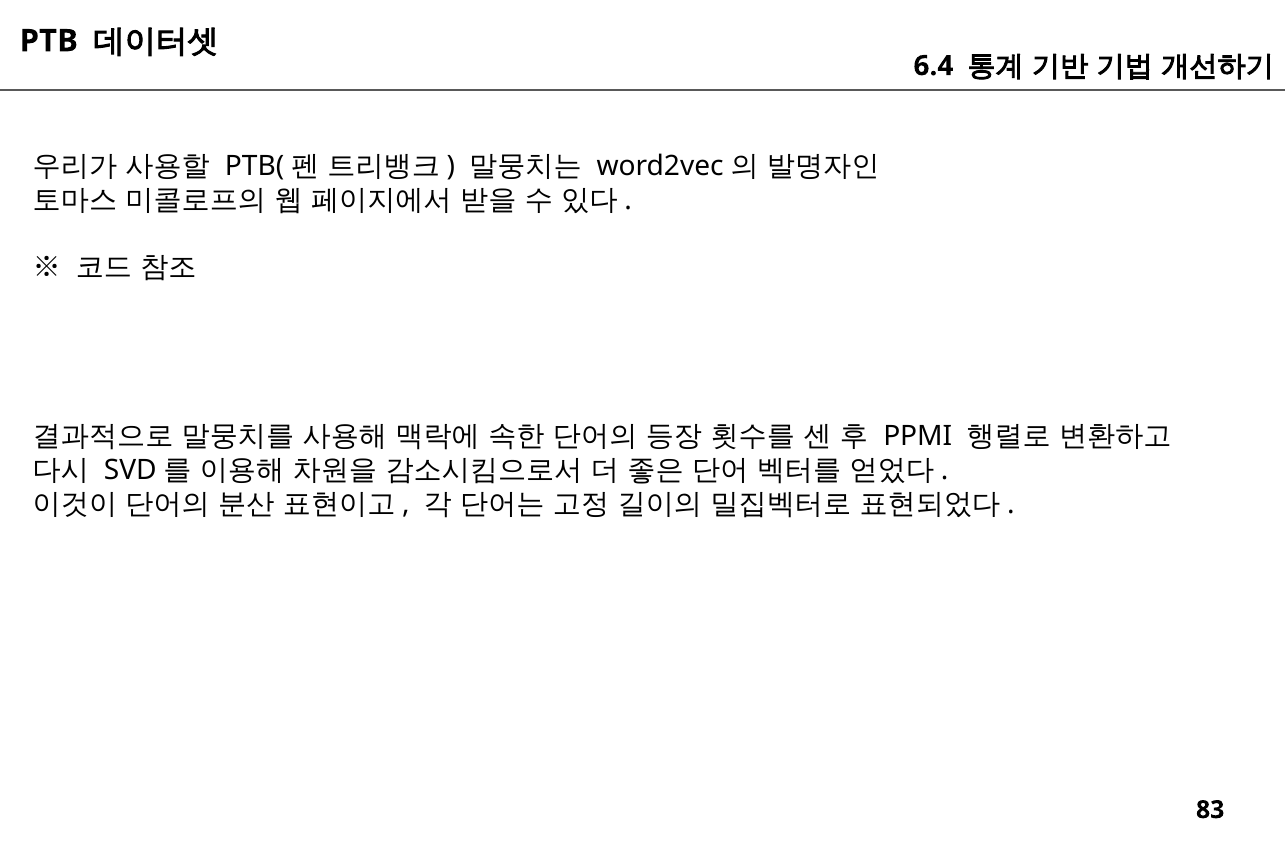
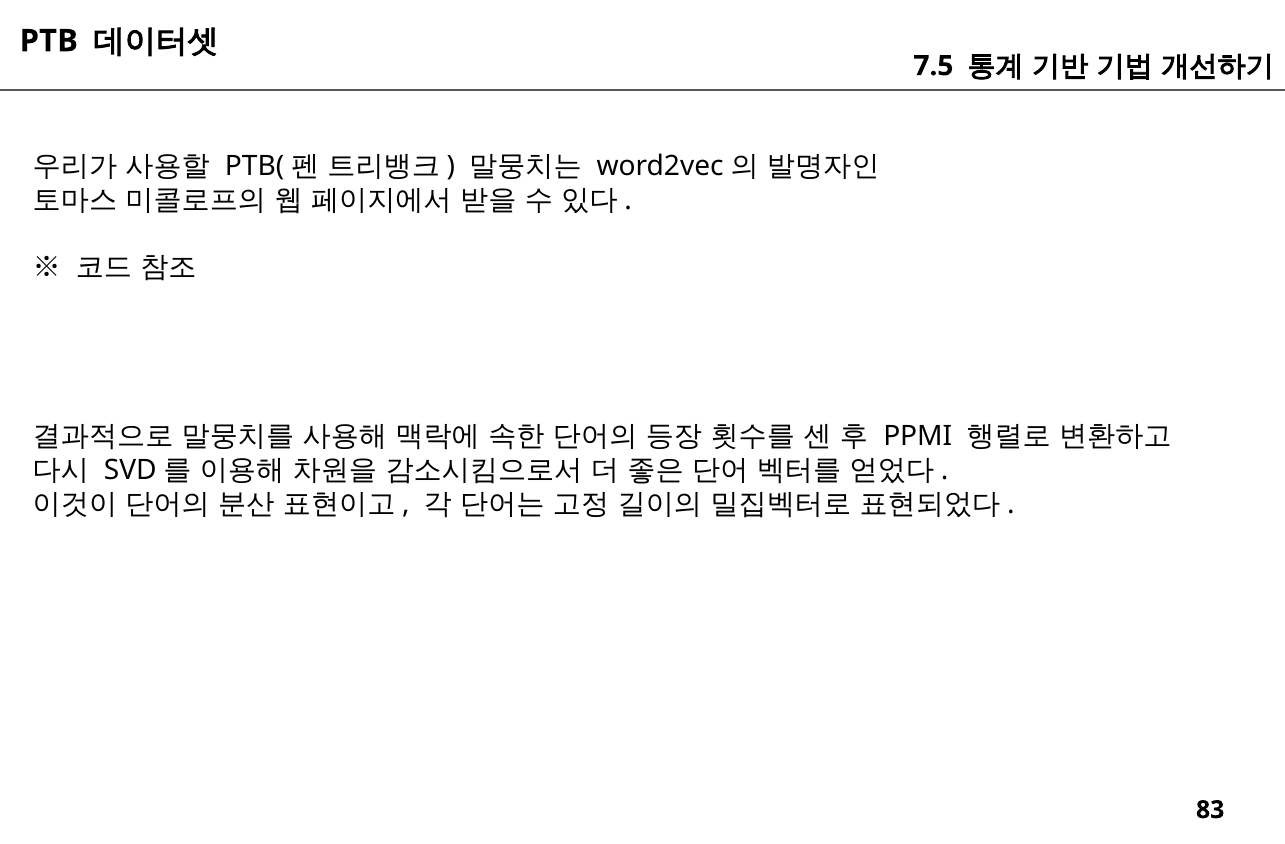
6.4: 6.4 -> 7.5 (933, 66)
